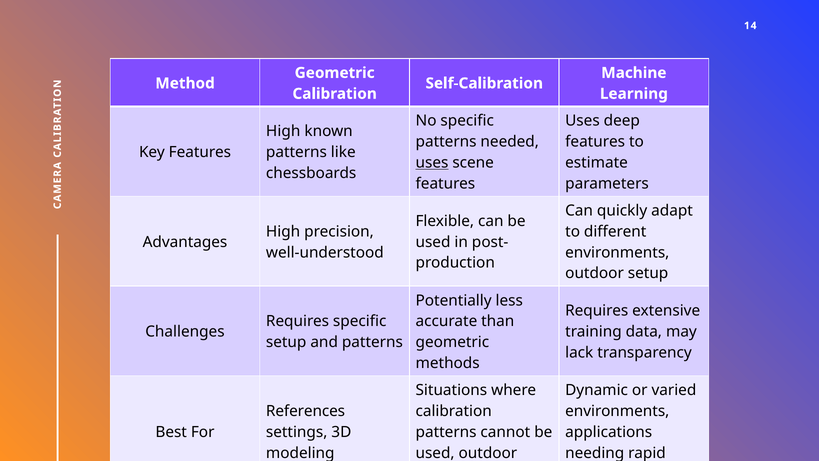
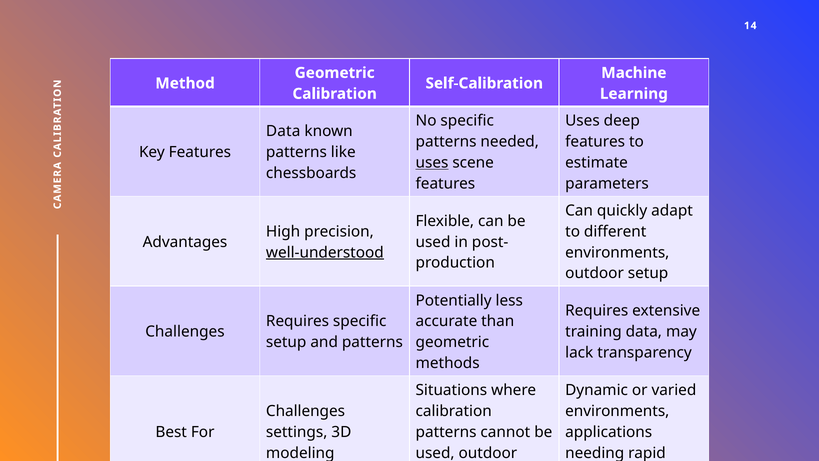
High: High -> Data (283, 131)
well-understood underline: none -> present (325, 252)
References: References -> Challenges (305, 411)
